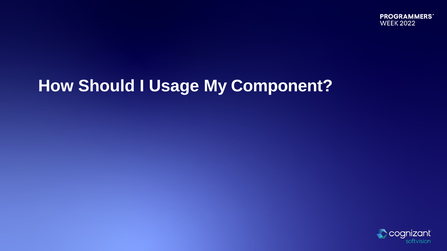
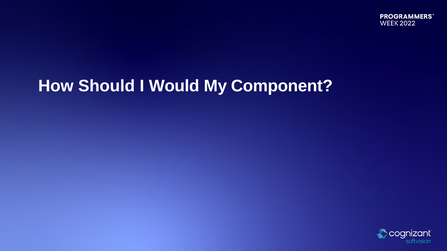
Usage: Usage -> Would (174, 86)
